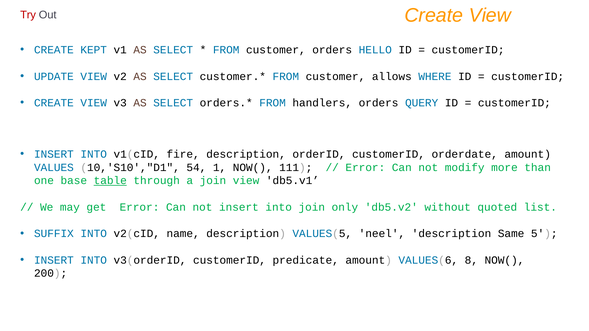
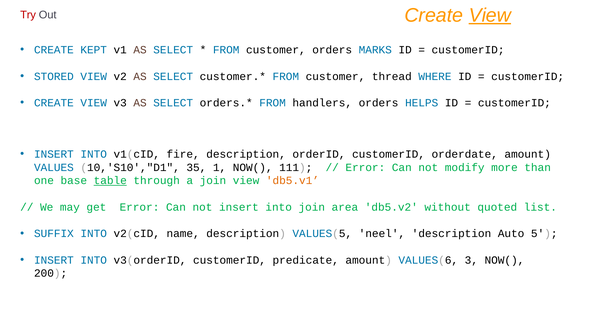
View underline: none -> present (490, 15)
HELLO: HELLO -> MARKS (375, 50)
UPDATE: UPDATE -> STORED (54, 76)
allows: allows -> thread (392, 76)
QUERY: QUERY -> HELPS (422, 103)
54: 54 -> 35 (196, 168)
db5.v1 colour: black -> orange (292, 181)
only: only -> area (345, 207)
Same: Same -> Auto (511, 234)
8: 8 -> 3 (471, 260)
